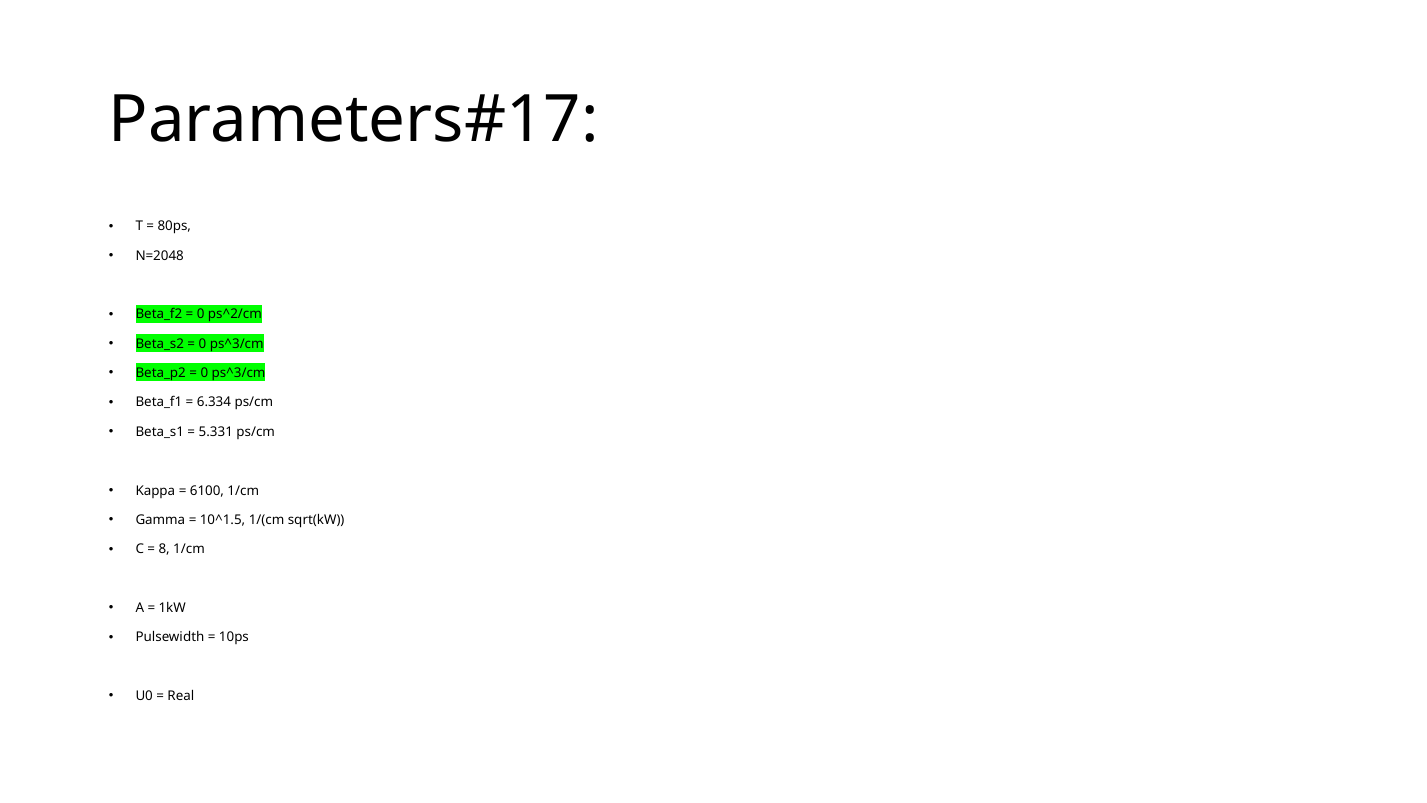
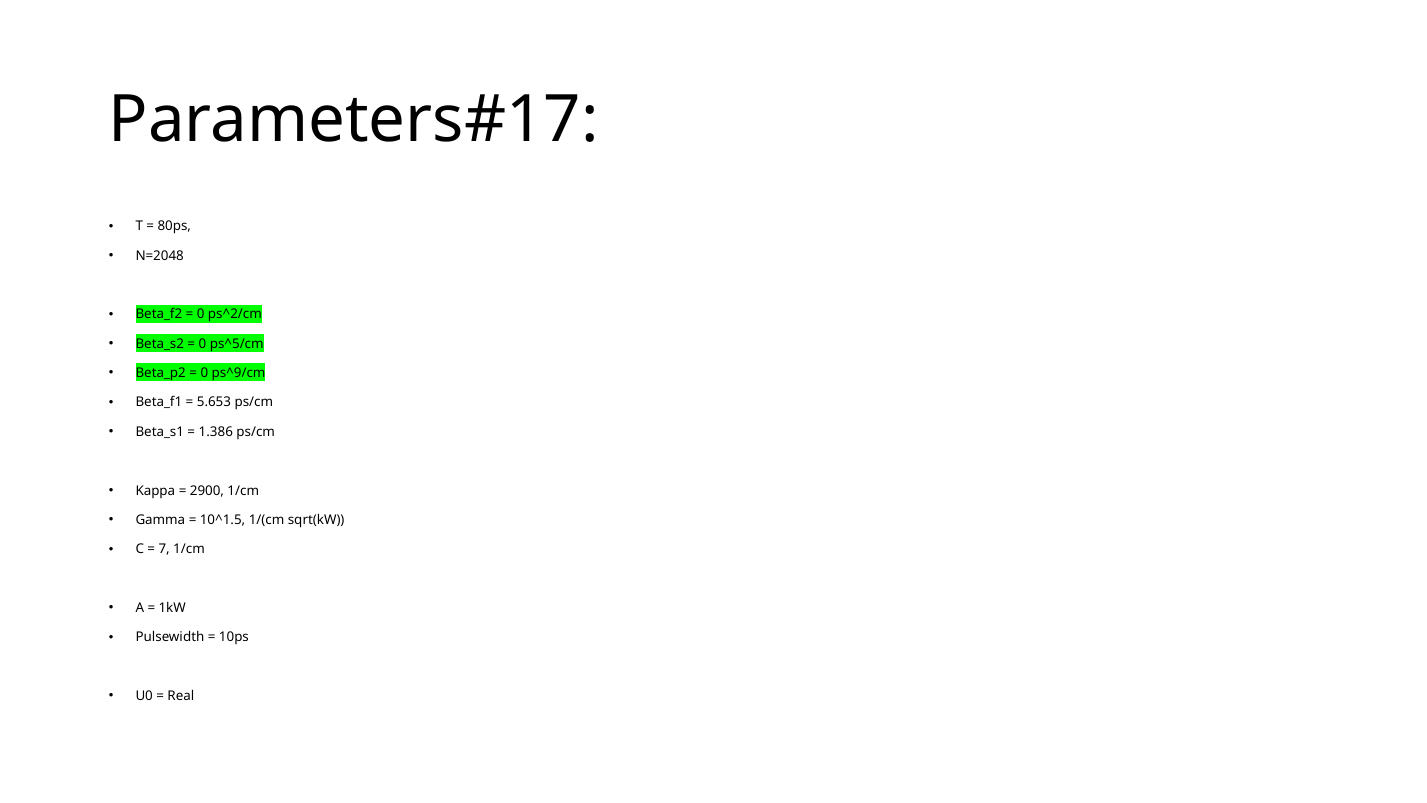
ps^3/cm: ps^3/cm -> ps^5/cm (237, 344)
ps^3/cm: ps^3/cm -> ps^9/cm (239, 373)
6.334: 6.334 -> 5.653 (214, 402)
5.331: 5.331 -> 1.386 (216, 432)
6100: 6100 -> 2900 (207, 490)
8: 8 -> 7 (164, 549)
